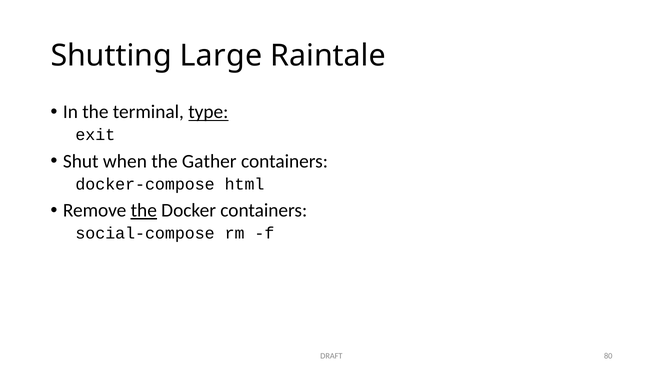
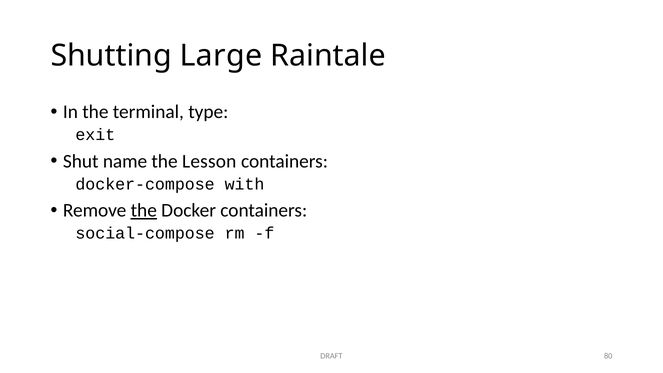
type underline: present -> none (208, 112)
when: when -> name (125, 161)
Gather: Gather -> Lesson (209, 161)
html: html -> with (245, 184)
